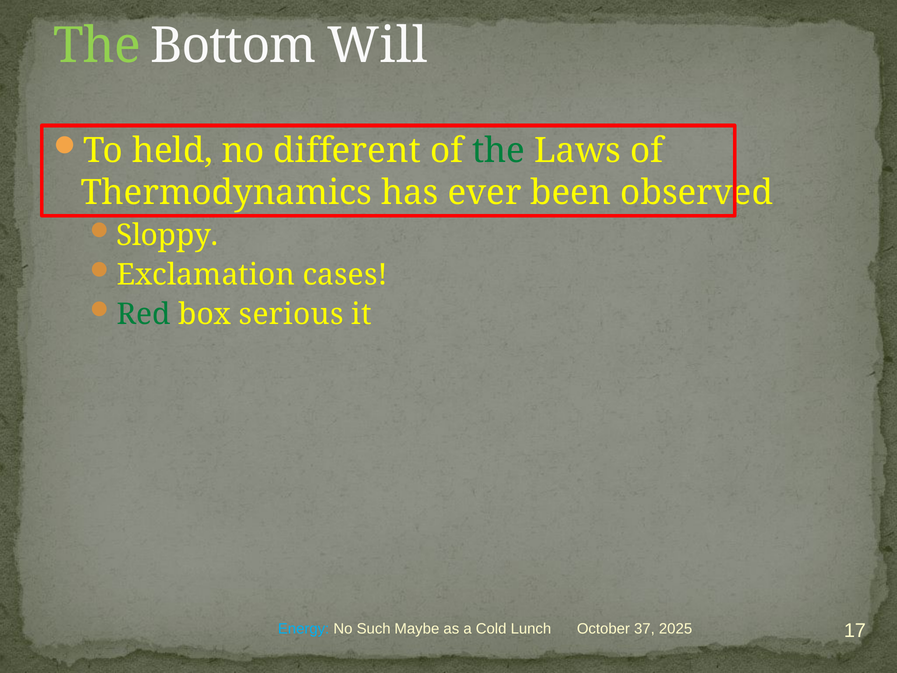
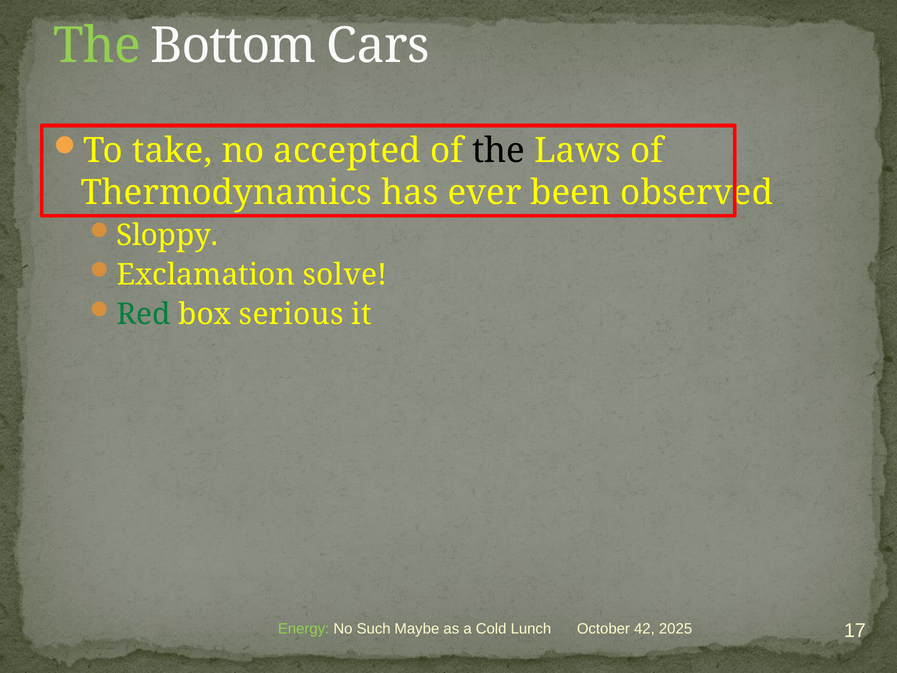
Will: Will -> Cars (378, 46)
held: held -> take (172, 151)
different: different -> accepted (347, 151)
the colour: green -> black (499, 151)
cases: cases -> solve (345, 275)
Energy colour: light blue -> light green (304, 628)
37: 37 -> 42 (644, 628)
